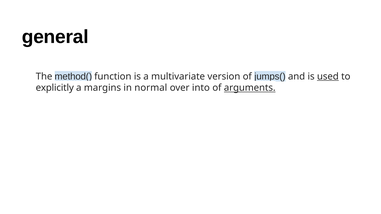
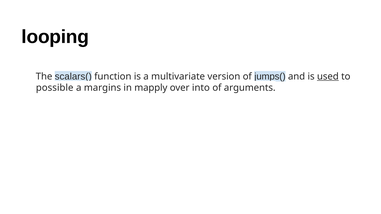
general: general -> looping (55, 37)
method(: method( -> scalars( (73, 77)
explicitly: explicitly -> possible (55, 88)
normal: normal -> mapply (151, 88)
arguments underline: present -> none (250, 88)
